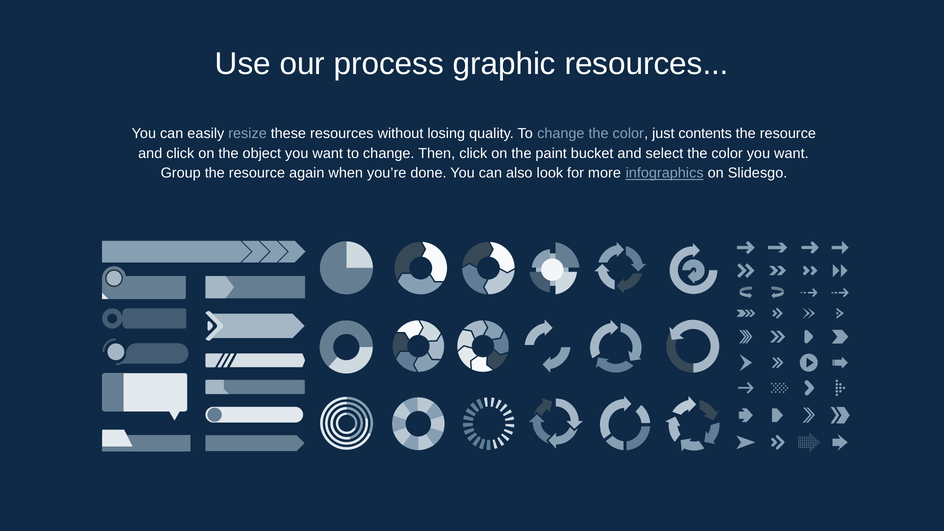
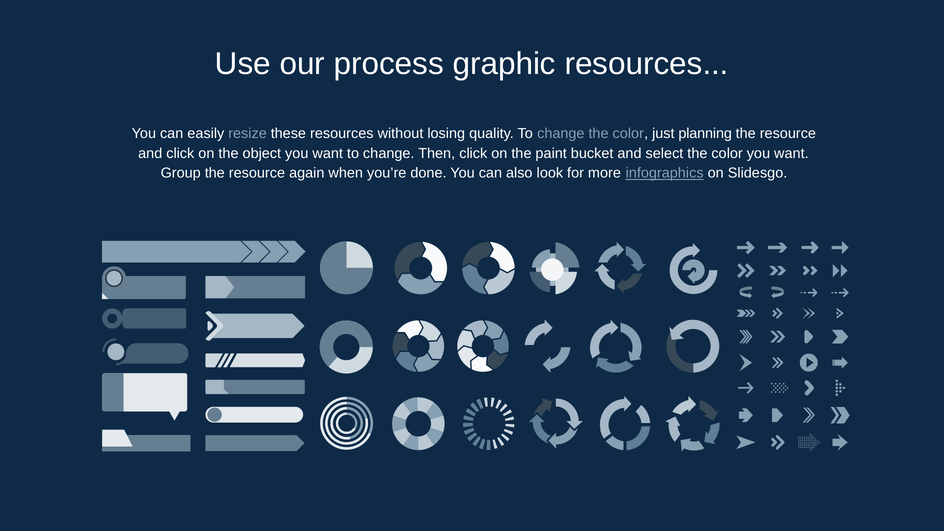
contents: contents -> planning (705, 133)
